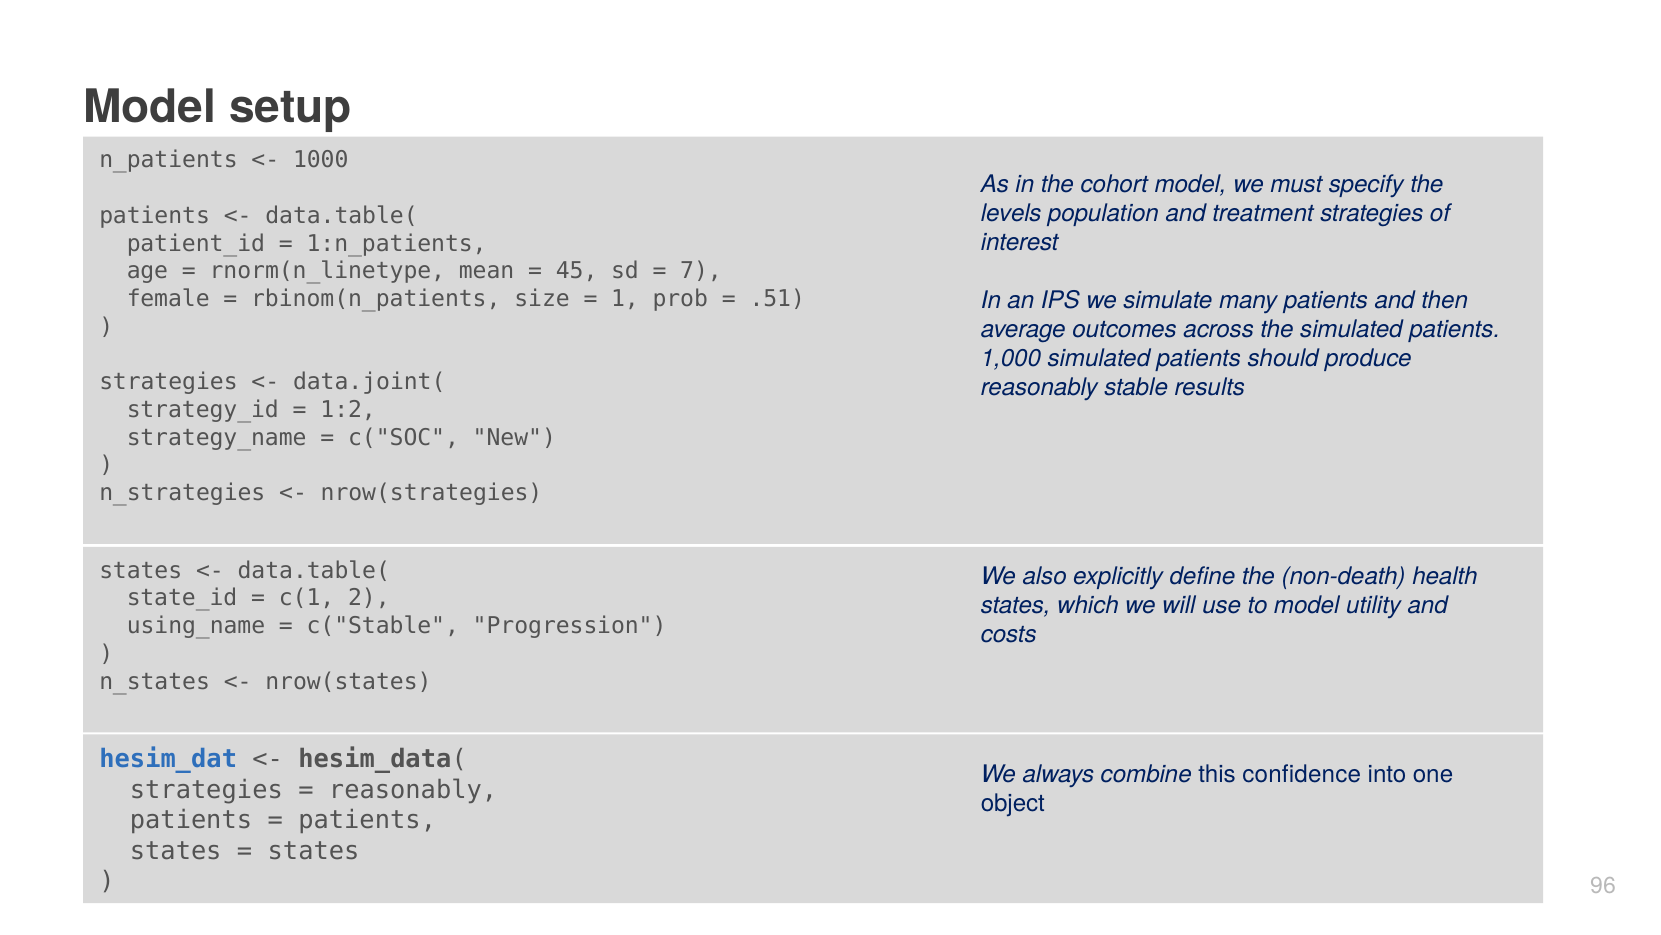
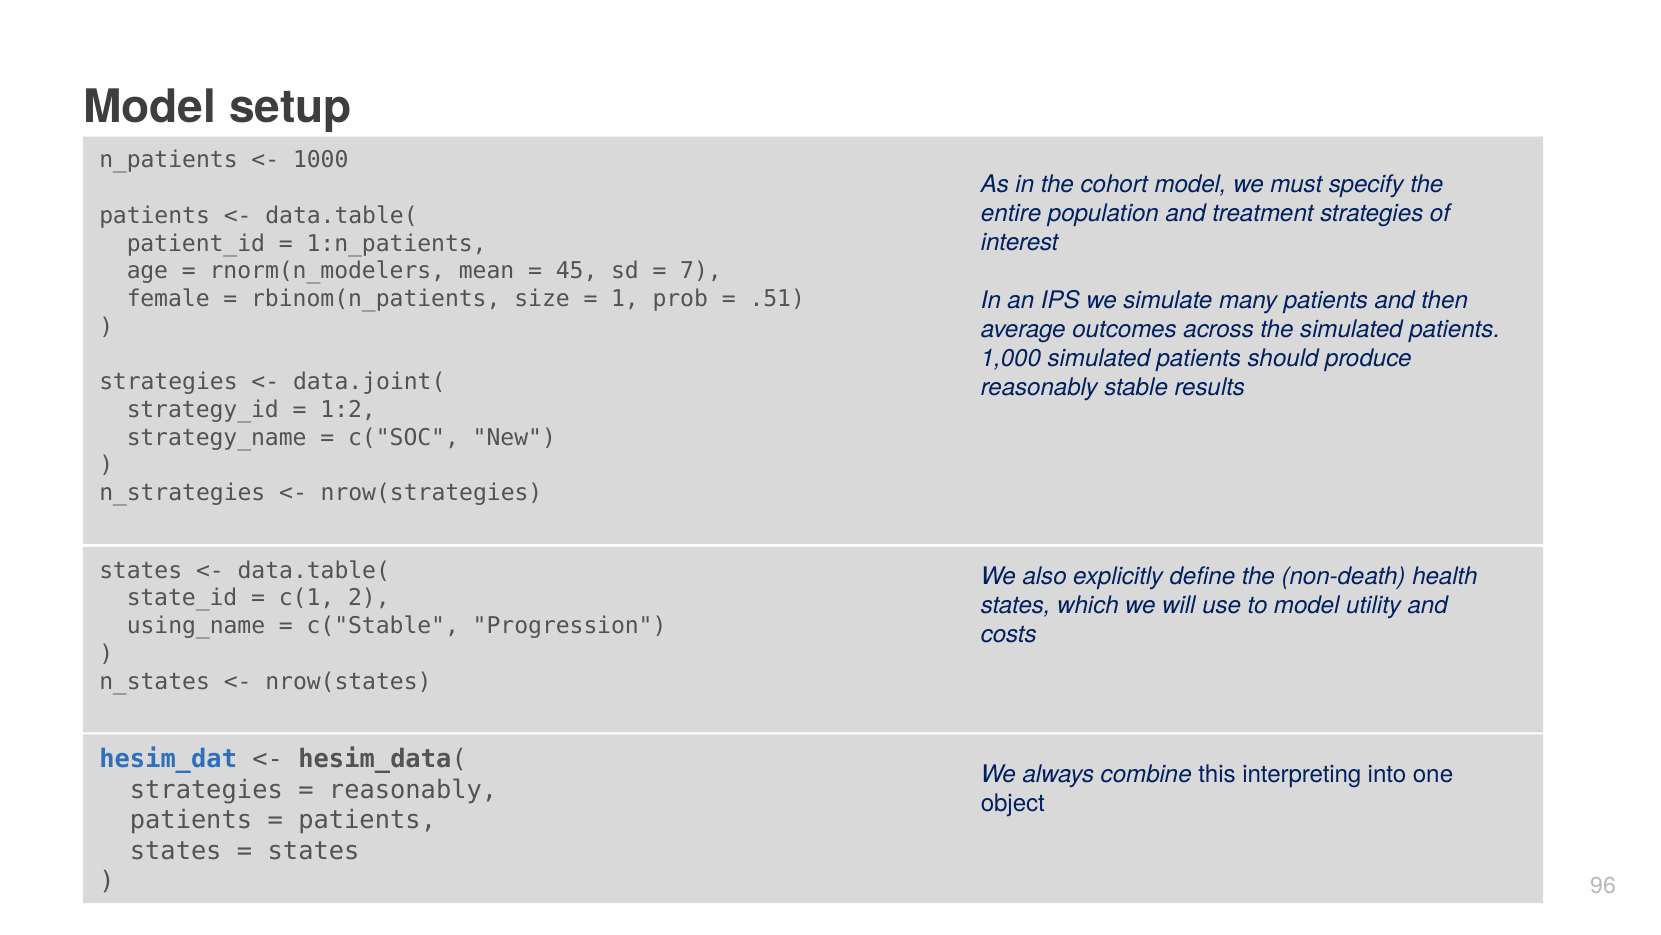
levels: levels -> entire (1011, 213)
rnorm(n_linetype: rnorm(n_linetype -> rnorm(n_modelers (327, 271)
confidence: confidence -> interpreting (1302, 774)
